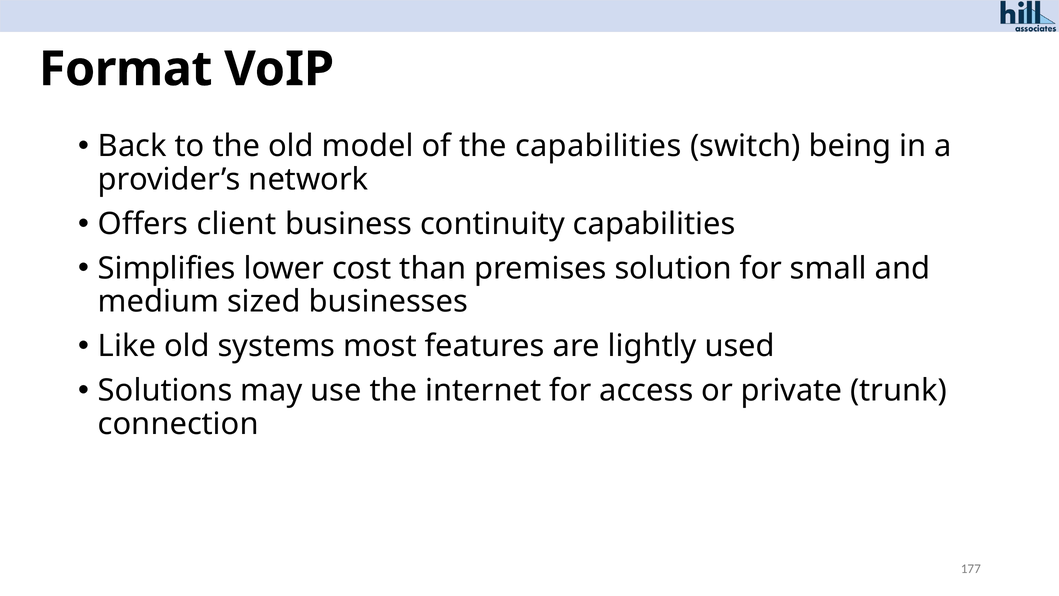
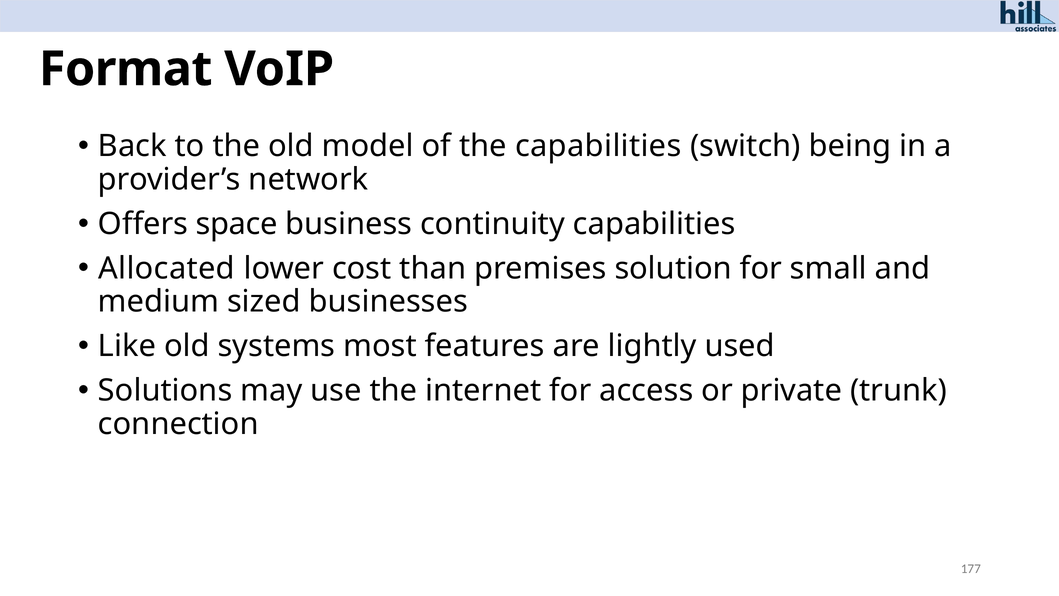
client: client -> space (237, 224)
Simplifies: Simplifies -> Allocated (167, 268)
